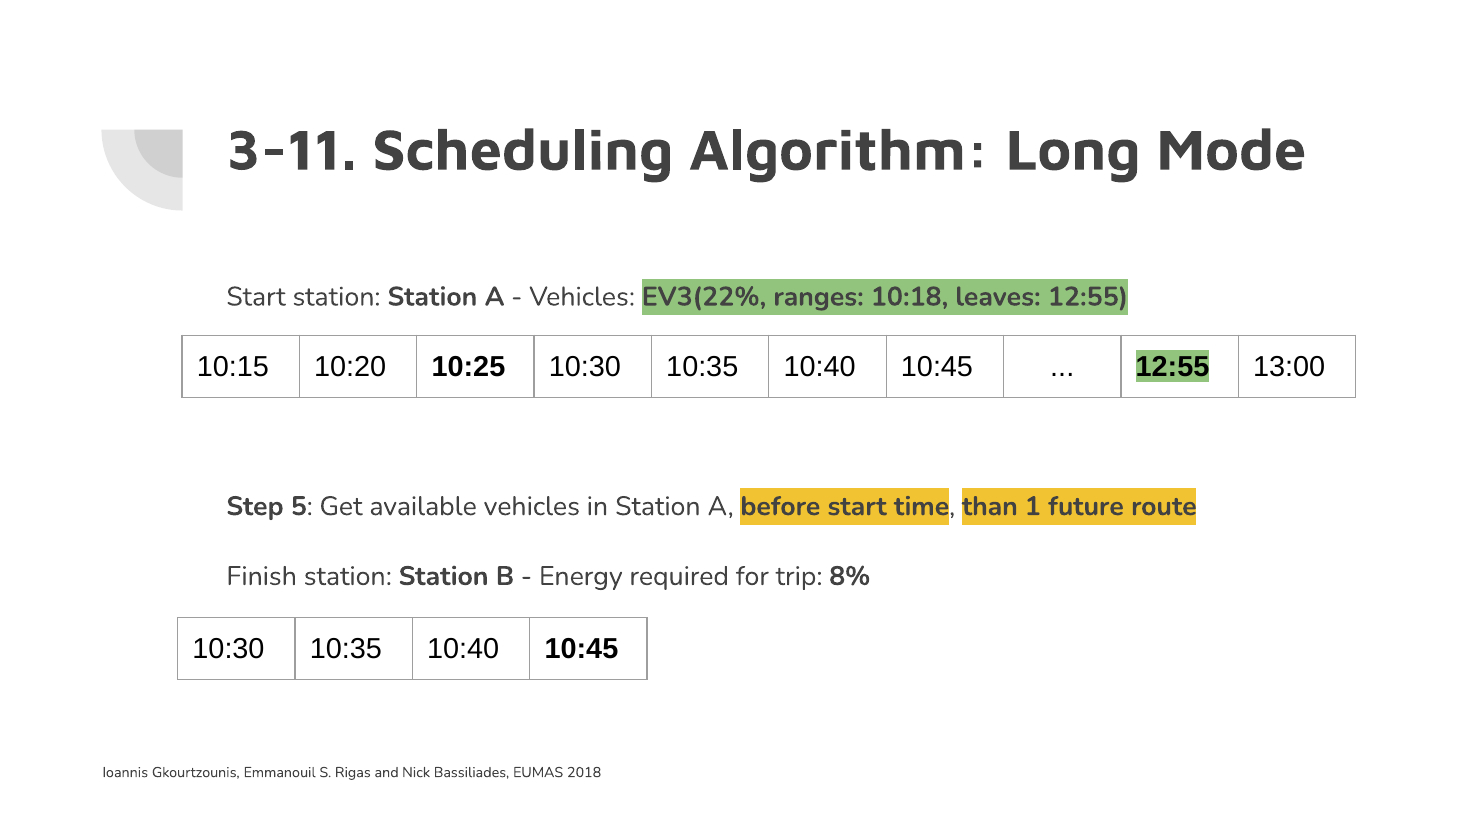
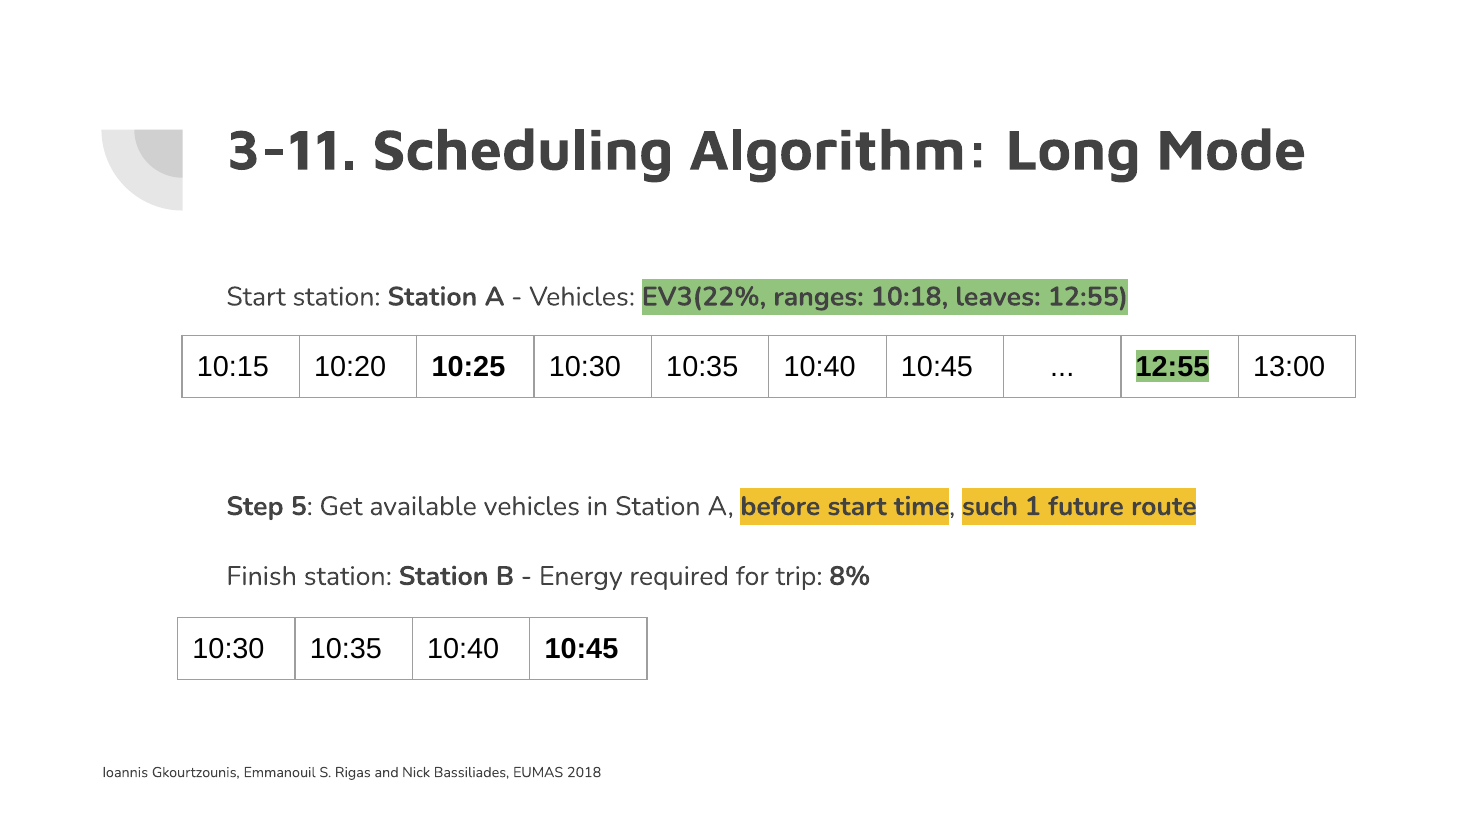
than: than -> such (990, 506)
